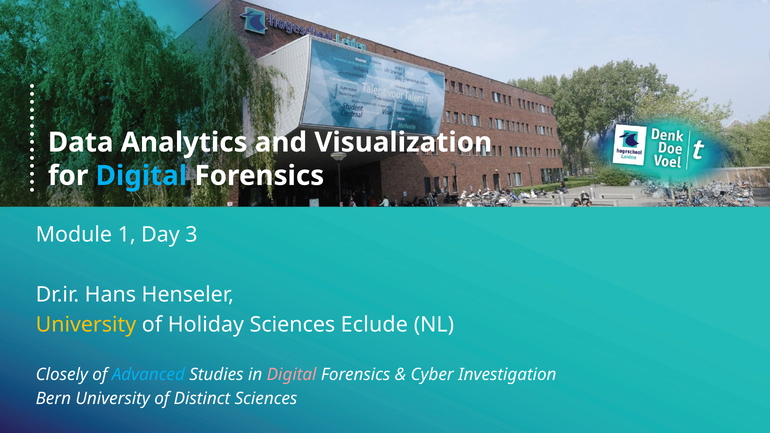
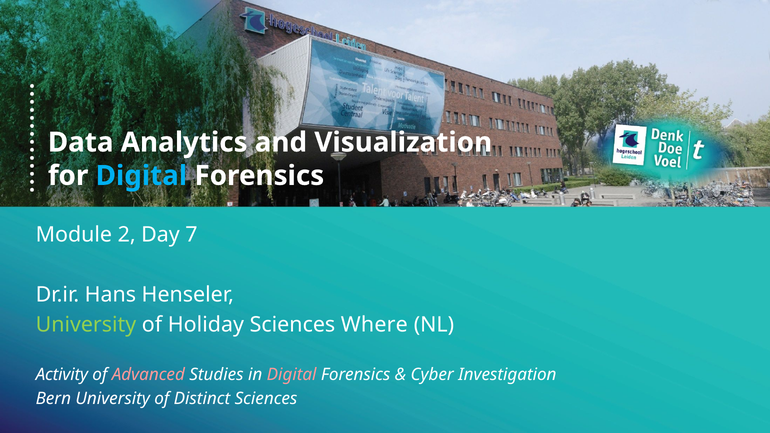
1: 1 -> 2 (127, 235)
3: 3 -> 7 (191, 235)
University colour: yellow -> light green (86, 325)
Eclude: Eclude -> Where (374, 325)
Closely: Closely -> Activity (62, 375)
Advanced colour: light blue -> pink (148, 375)
